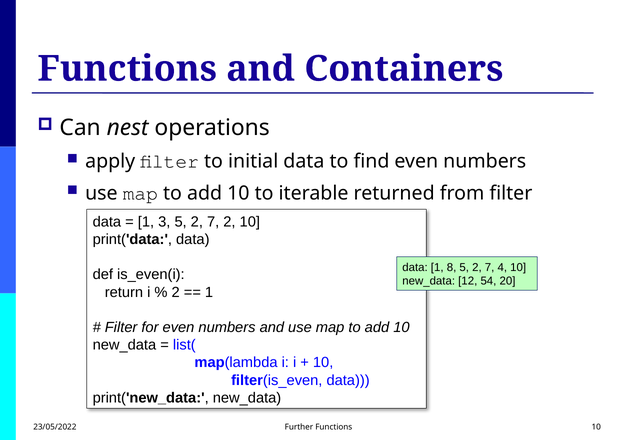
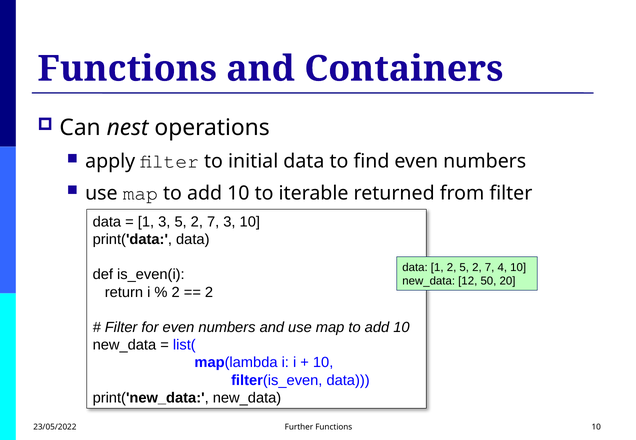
7 2: 2 -> 3 (229, 222)
1 8: 8 -> 2 (452, 268)
54: 54 -> 50 (488, 281)
1: 1 -> 2 (209, 292)
